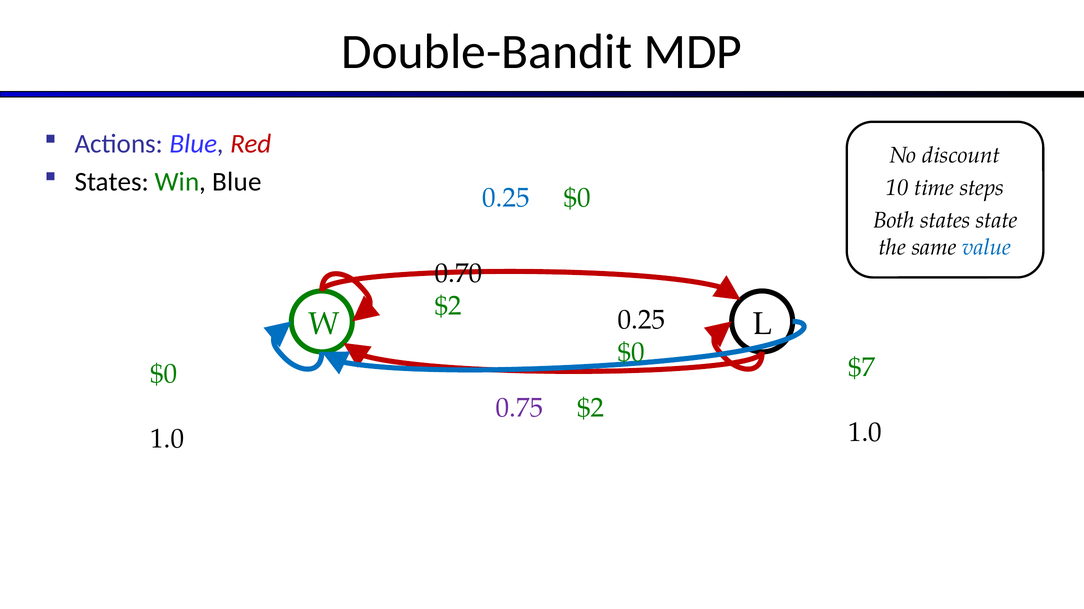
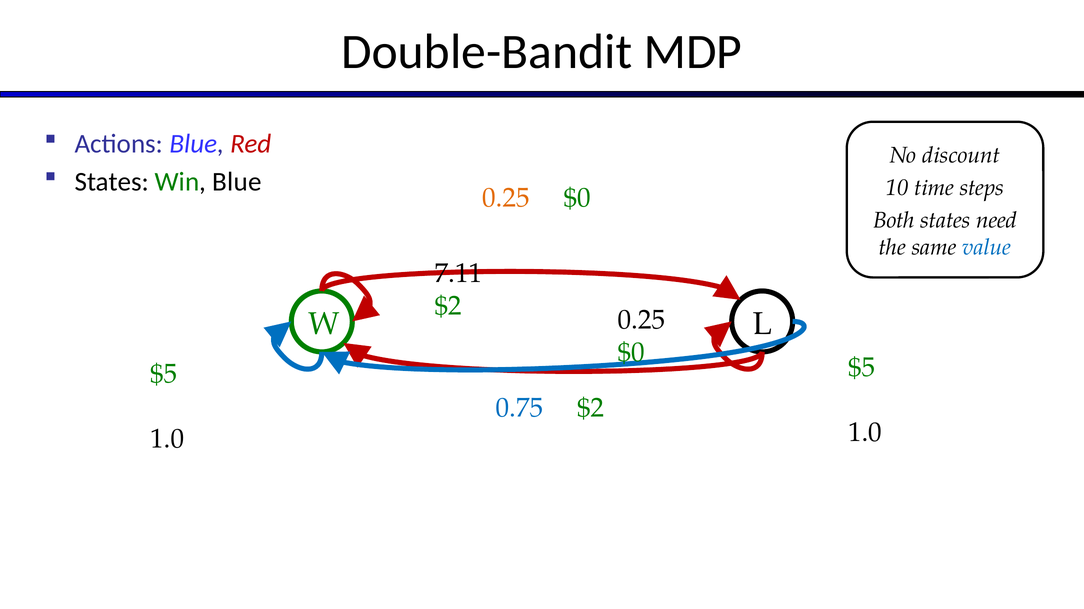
0.25 colour: blue -> orange (506, 198)
state: state -> need (997, 220)
0.70: 0.70 -> 7.11 (459, 273)
$7: $7 -> $5 (862, 368)
$0: $0 -> $5 (164, 374)
0.75 colour: purple -> blue (520, 408)
